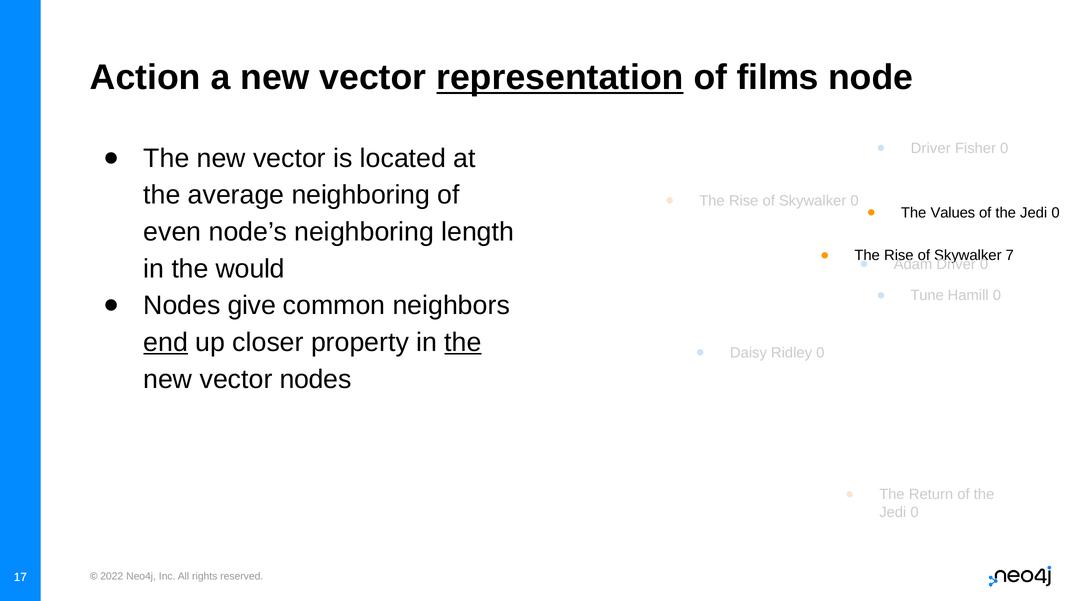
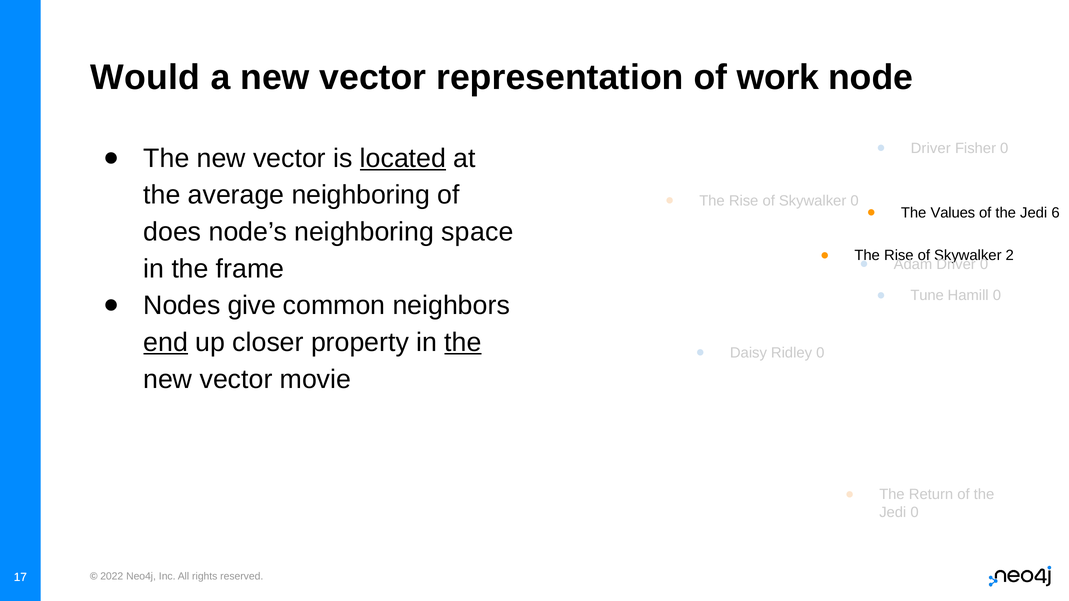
Action: Action -> Would (145, 78)
representation underline: present -> none (560, 78)
films: films -> work (778, 78)
located underline: none -> present (403, 158)
0: 0 -> 6 (1056, 213)
even: even -> does (172, 232)
length: length -> space (478, 232)
7: 7 -> 2 (1010, 256)
would: would -> frame (250, 269)
vector nodes: nodes -> movie (315, 380)
